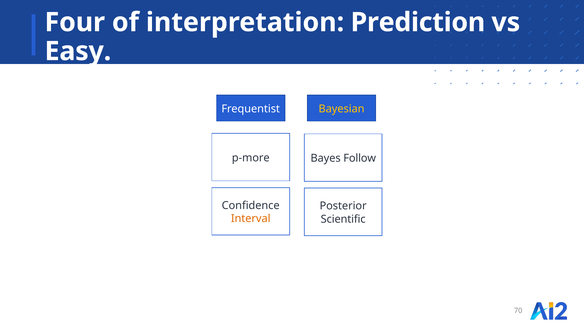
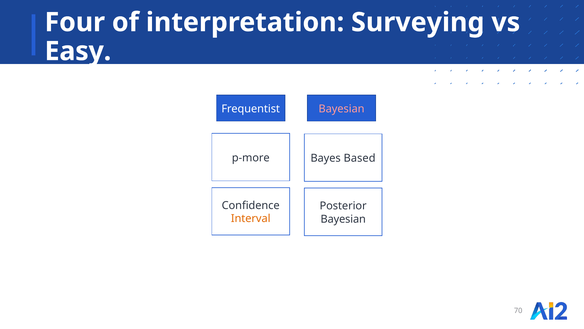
Prediction: Prediction -> Surveying (418, 22)
Bayesian colour: yellow -> pink (342, 109)
Follow: Follow -> Based (360, 158)
Scientific: Scientific -> Bayesian (343, 219)
